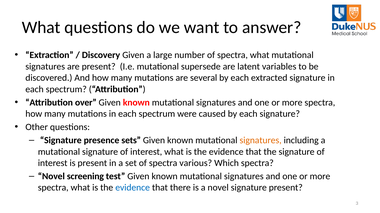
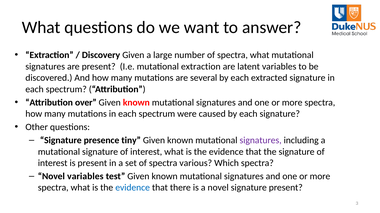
mutational supersede: supersede -> extraction (201, 67)
sets: sets -> tiny (131, 141)
signatures colour: orange -> purple (261, 141)
Novel screening: screening -> variables (85, 177)
